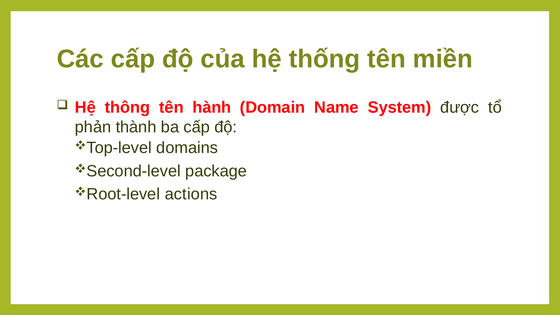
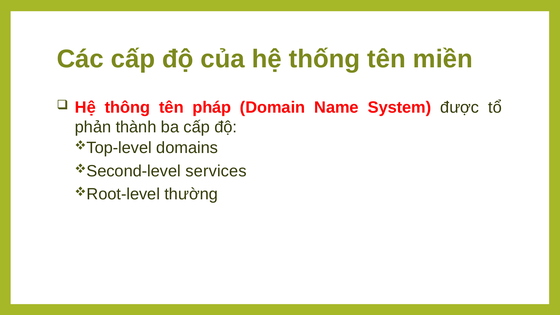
hành: hành -> pháp (212, 108)
package: package -> services (216, 171)
actions: actions -> thường (191, 194)
